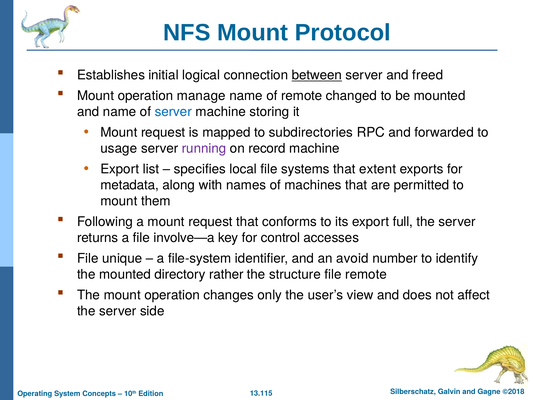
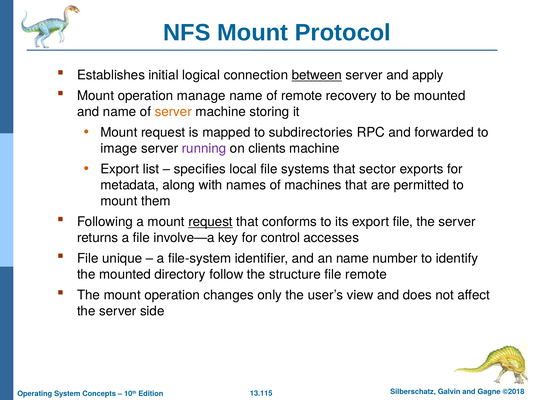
freed: freed -> apply (428, 75)
changed: changed -> recovery (351, 96)
server colour: blue -> orange (173, 112)
usage: usage -> image (119, 148)
record: record -> clients (267, 148)
extent: extent -> sector (378, 169)
request underline: none -> present (211, 222)
export full: full -> file (403, 222)
an avoid: avoid -> name (352, 258)
rather: rather -> follow (226, 274)
